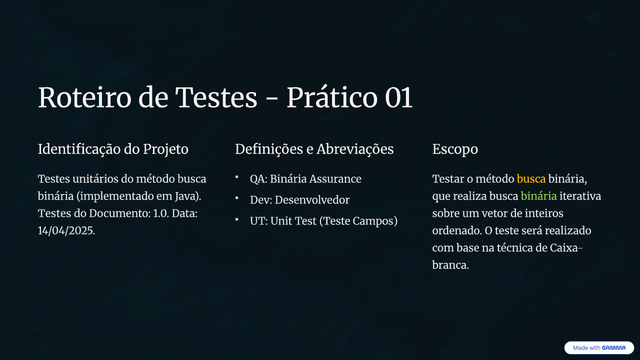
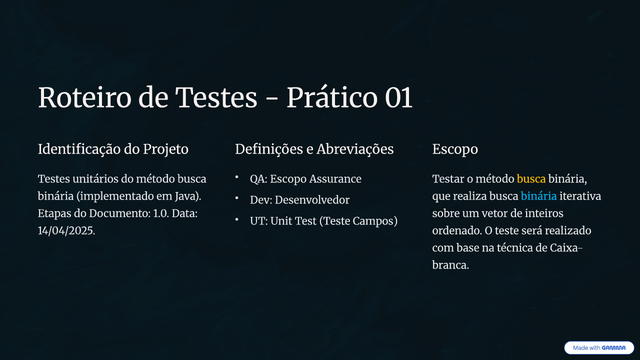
QA Binária: Binária -> Escopo (288, 179)
binária colour: light green -> light blue (539, 196)
Testes: Testes -> Etapas (55, 214)
